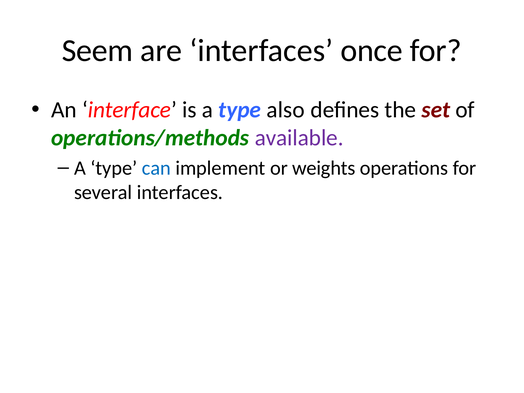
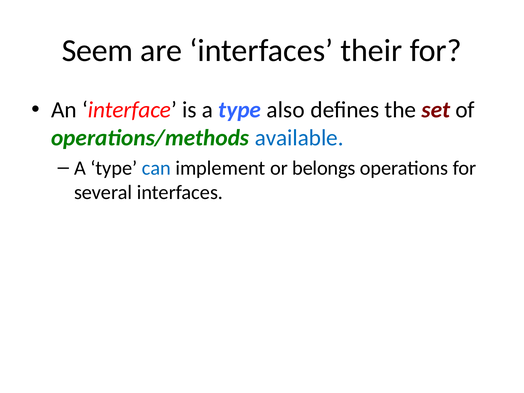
once: once -> their (371, 51)
available colour: purple -> blue (299, 138)
weights: weights -> belongs (324, 168)
